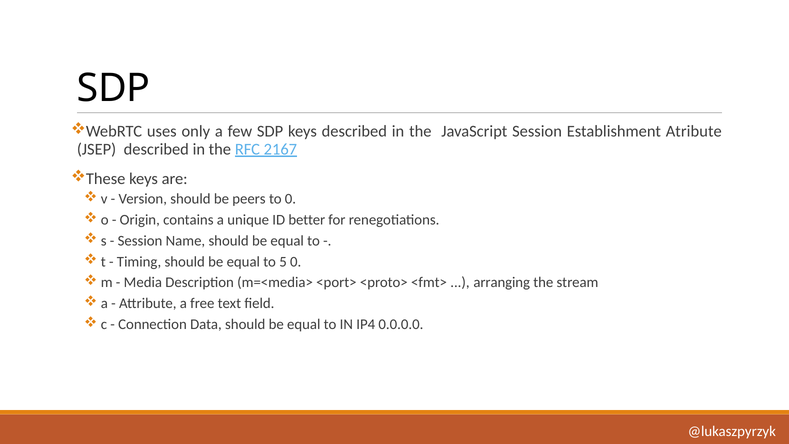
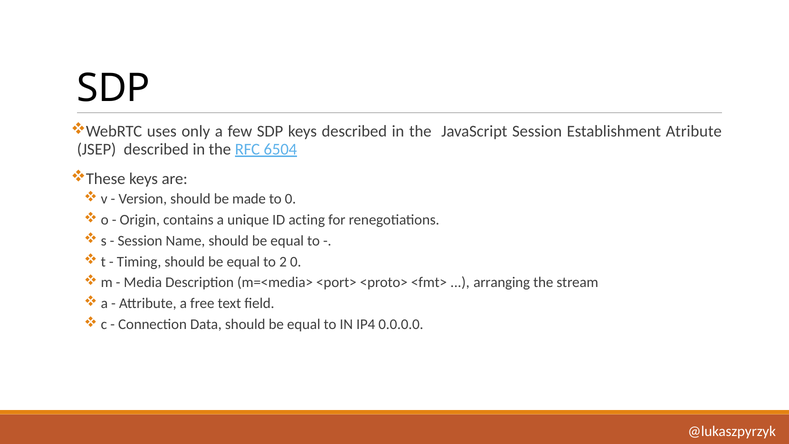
2167: 2167 -> 6504 (280, 149)
peers: peers -> made (249, 199)
better: better -> acting (307, 220)
5: 5 -> 2 (283, 262)
